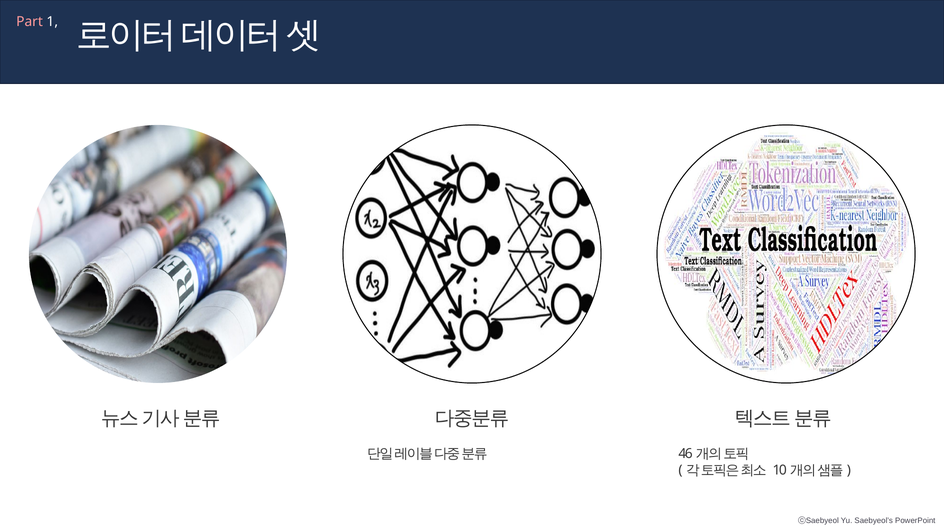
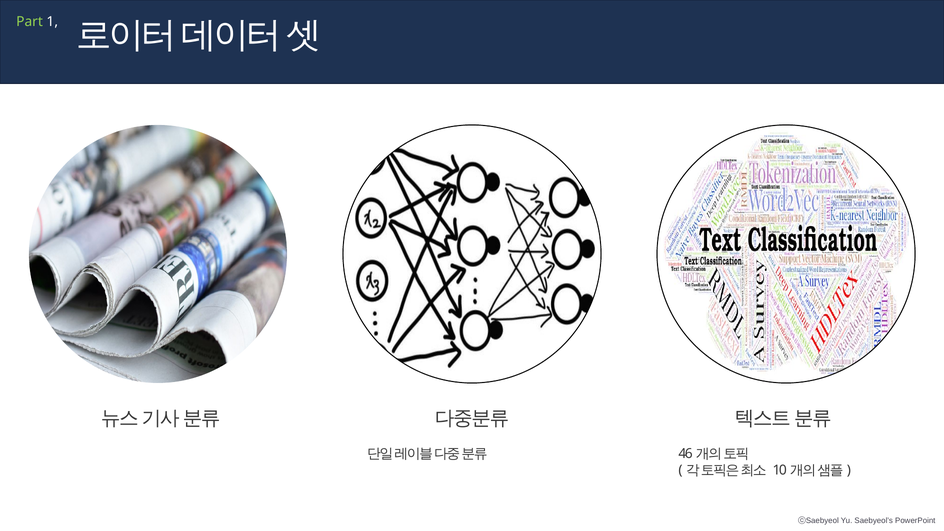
Part colour: pink -> light green (30, 22)
